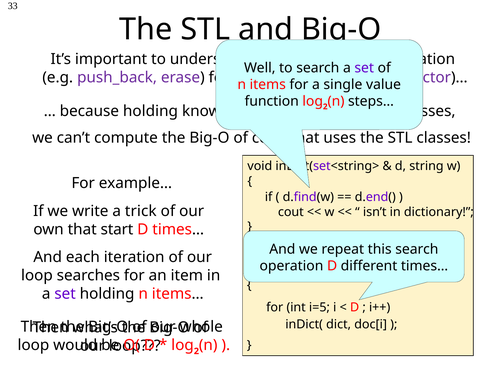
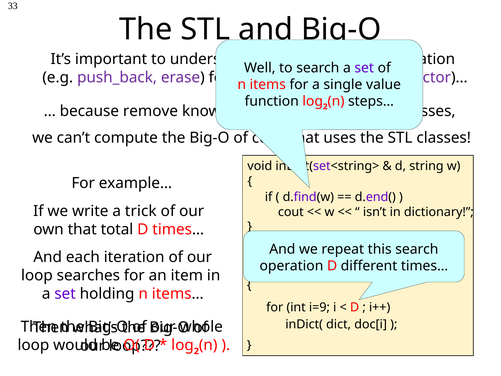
because holding: holding -> remove (150, 111)
start: start -> total (117, 229)
i=5: i=5 -> i=9 (319, 307)
